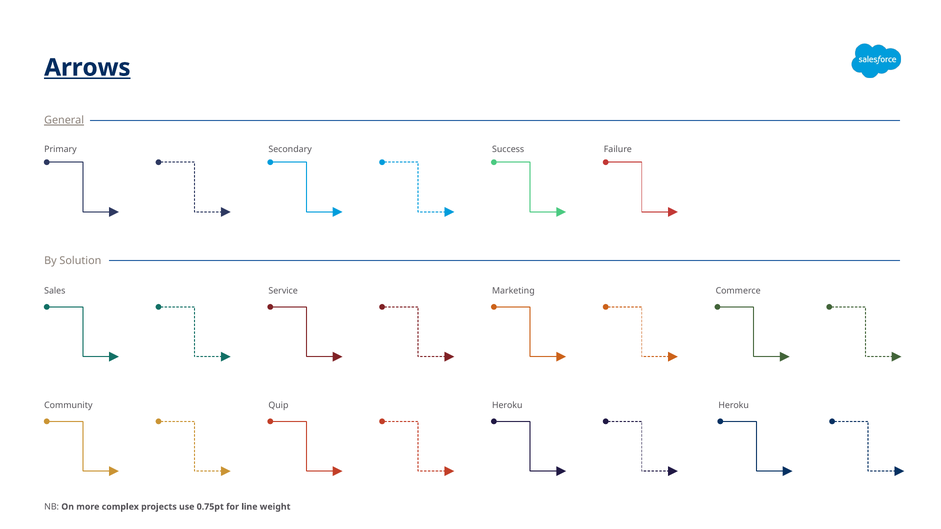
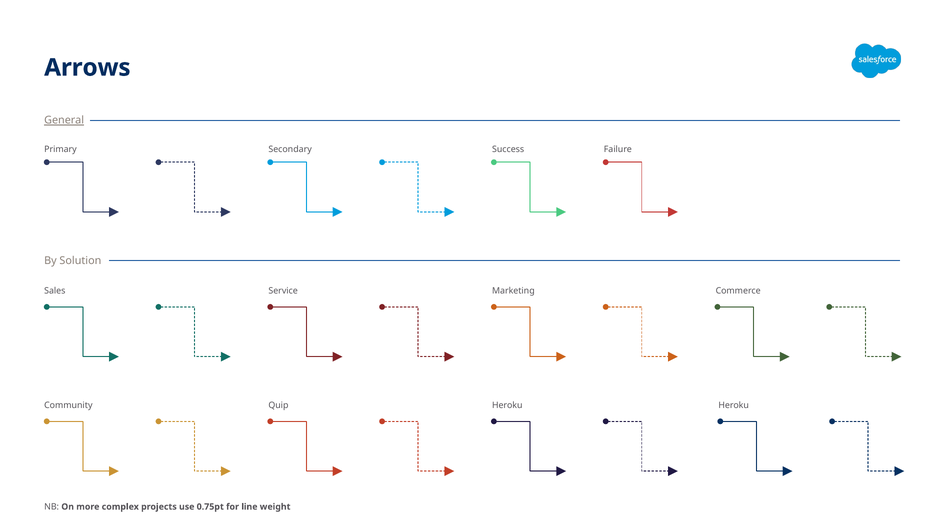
Arrows underline: present -> none (87, 68)
